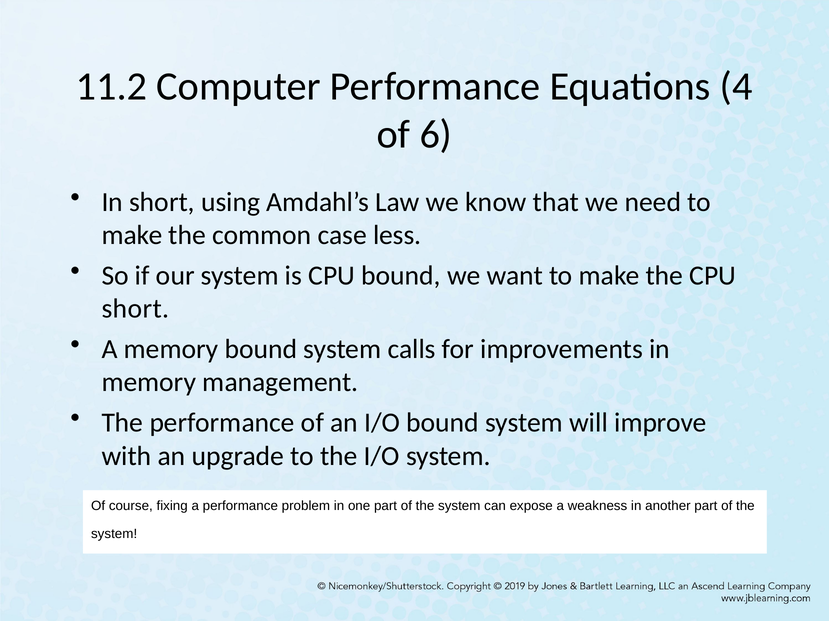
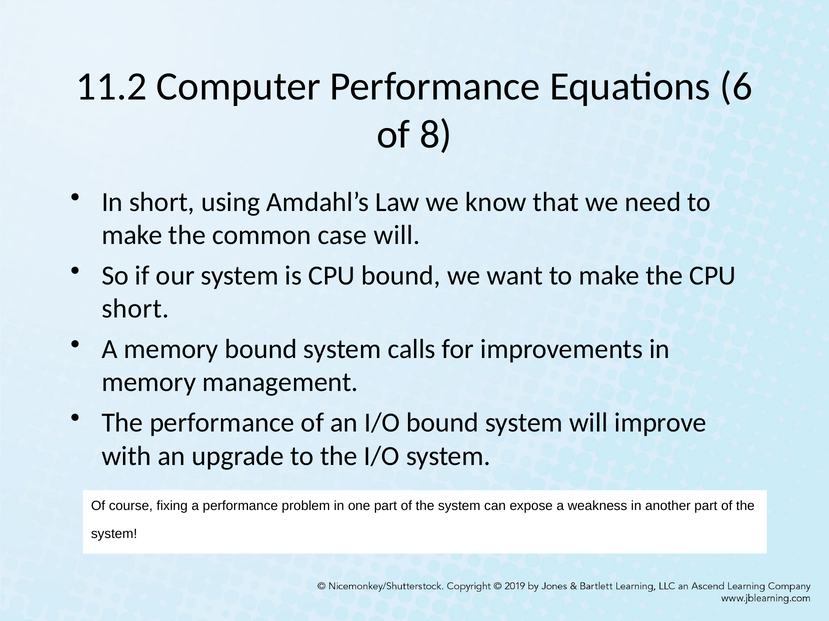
4: 4 -> 6 (736, 86)
6: 6 -> 8 (436, 135)
case less: less -> will (397, 235)
